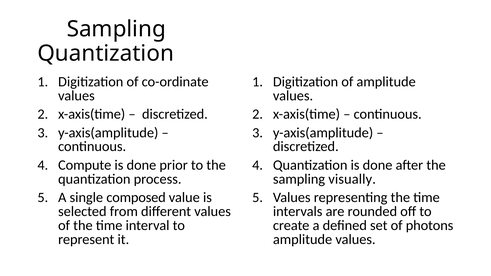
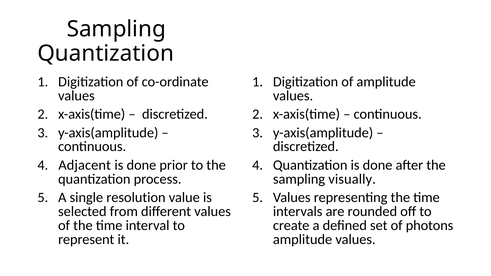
Compute: Compute -> Adjacent (85, 165)
composed: composed -> resolution (136, 198)
